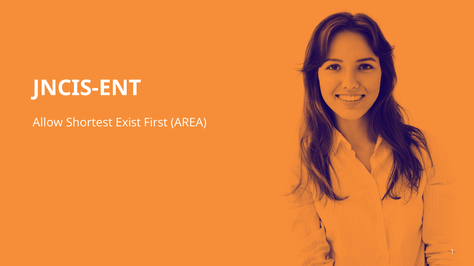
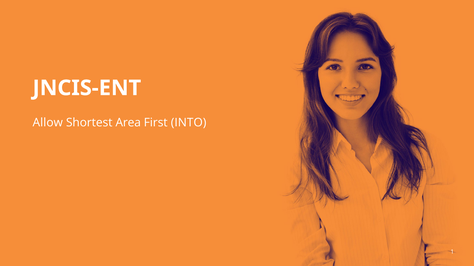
Exist: Exist -> Area (128, 123)
AREA: AREA -> INTO (189, 123)
